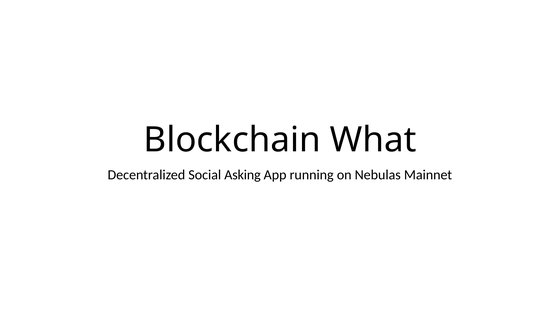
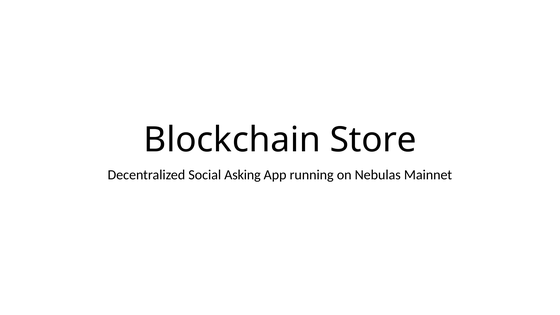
What: What -> Store (373, 140)
